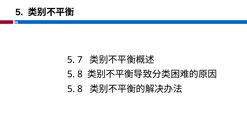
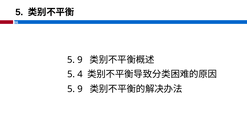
7: 7 -> 9 (80, 60)
8: 8 -> 4 (80, 74)
8: 8 -> 9 (80, 89)
